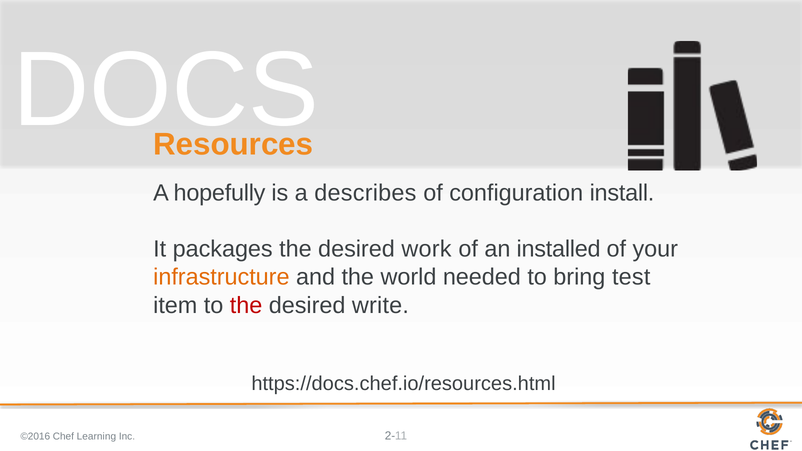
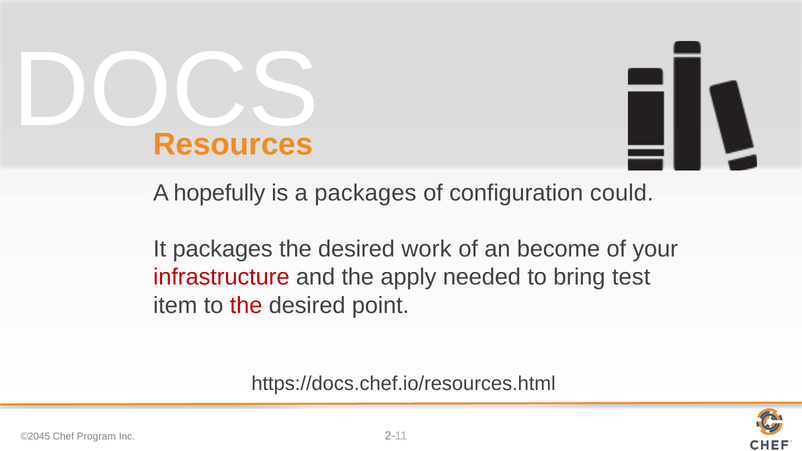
a describes: describes -> packages (365, 193)
install: install -> could (622, 193)
installed: installed -> become (559, 249)
infrastructure colour: orange -> red (221, 277)
world: world -> apply (408, 277)
write: write -> point (381, 305)
©2016: ©2016 -> ©2045 (35, 436)
Learning: Learning -> Program (96, 436)
